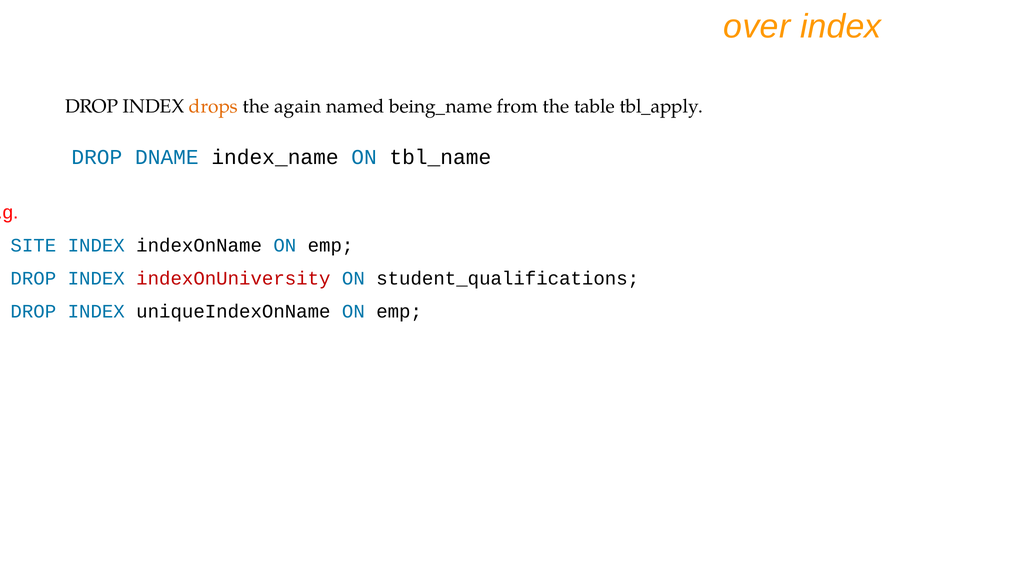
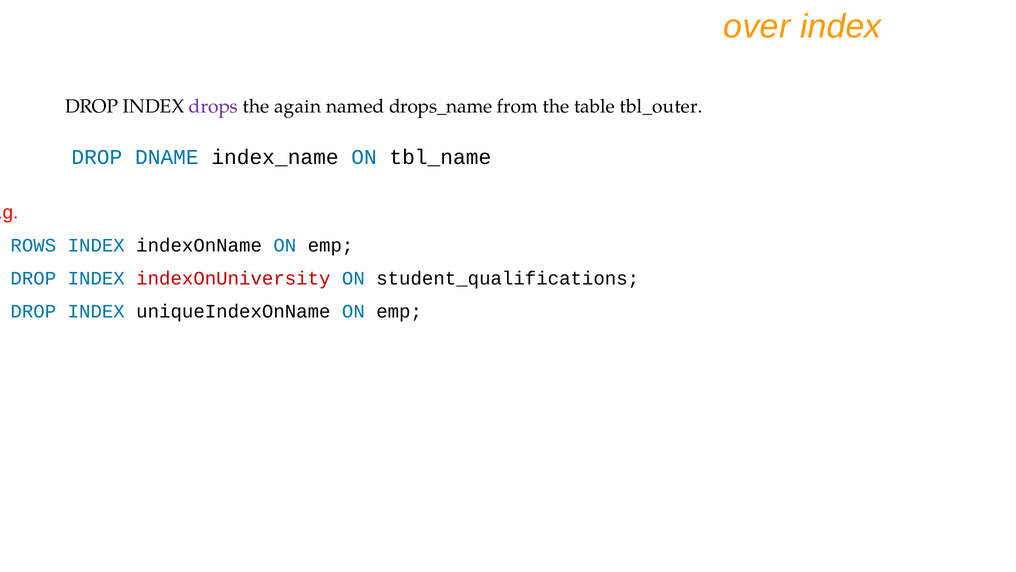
drops colour: orange -> purple (213, 107)
being_name: being_name -> drops_name (441, 107)
tbl_apply: tbl_apply -> tbl_outer (661, 107)
SITE: SITE -> ROWS (33, 245)
